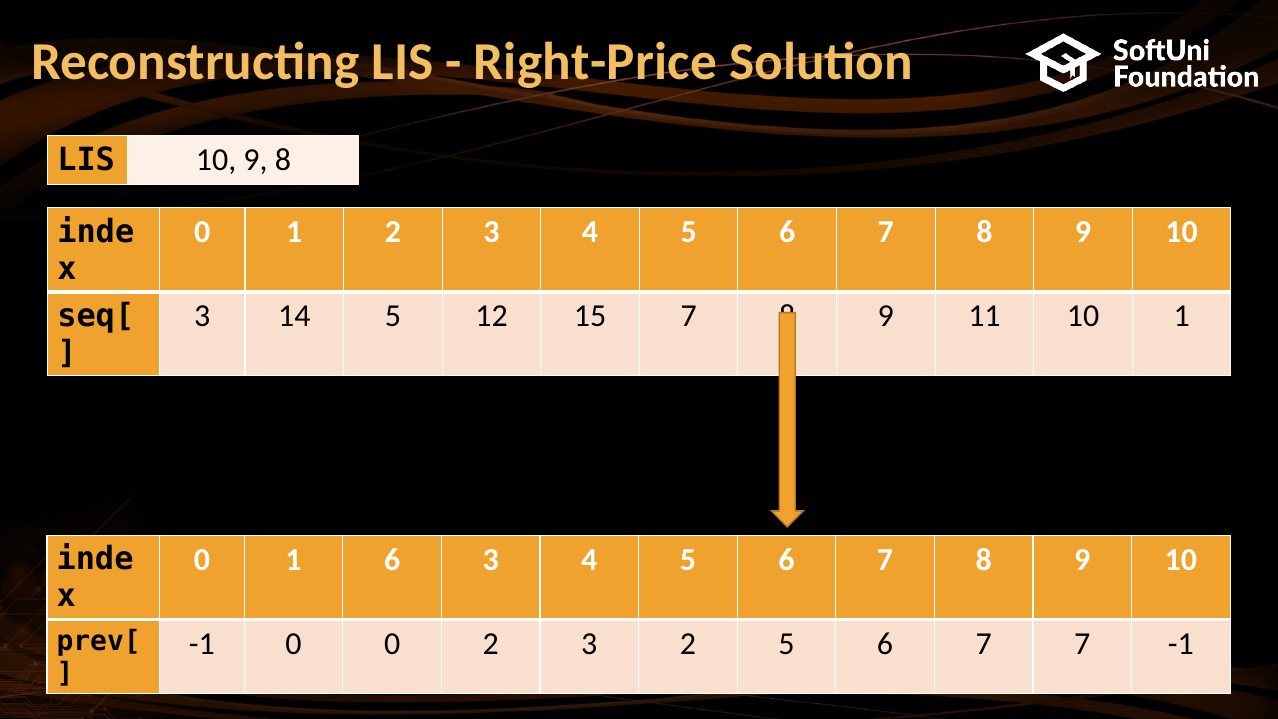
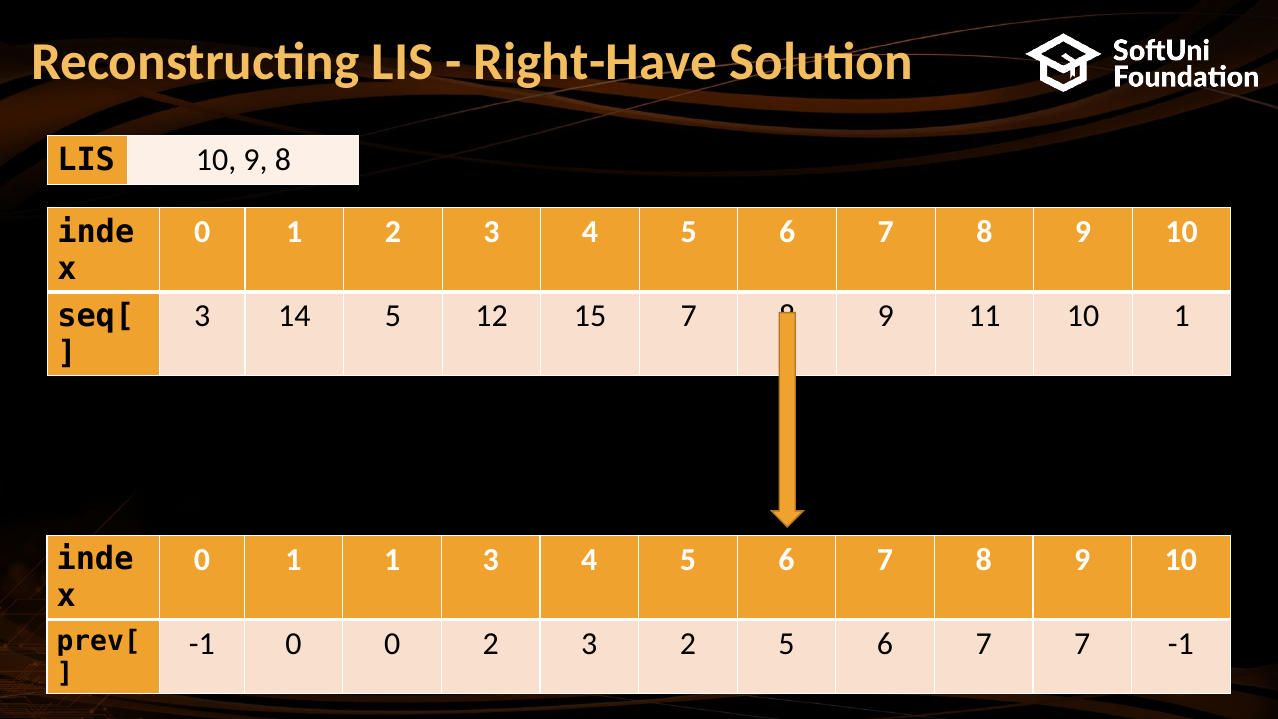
Right-Price: Right-Price -> Right-Have (595, 62)
1 6: 6 -> 1 (392, 560)
